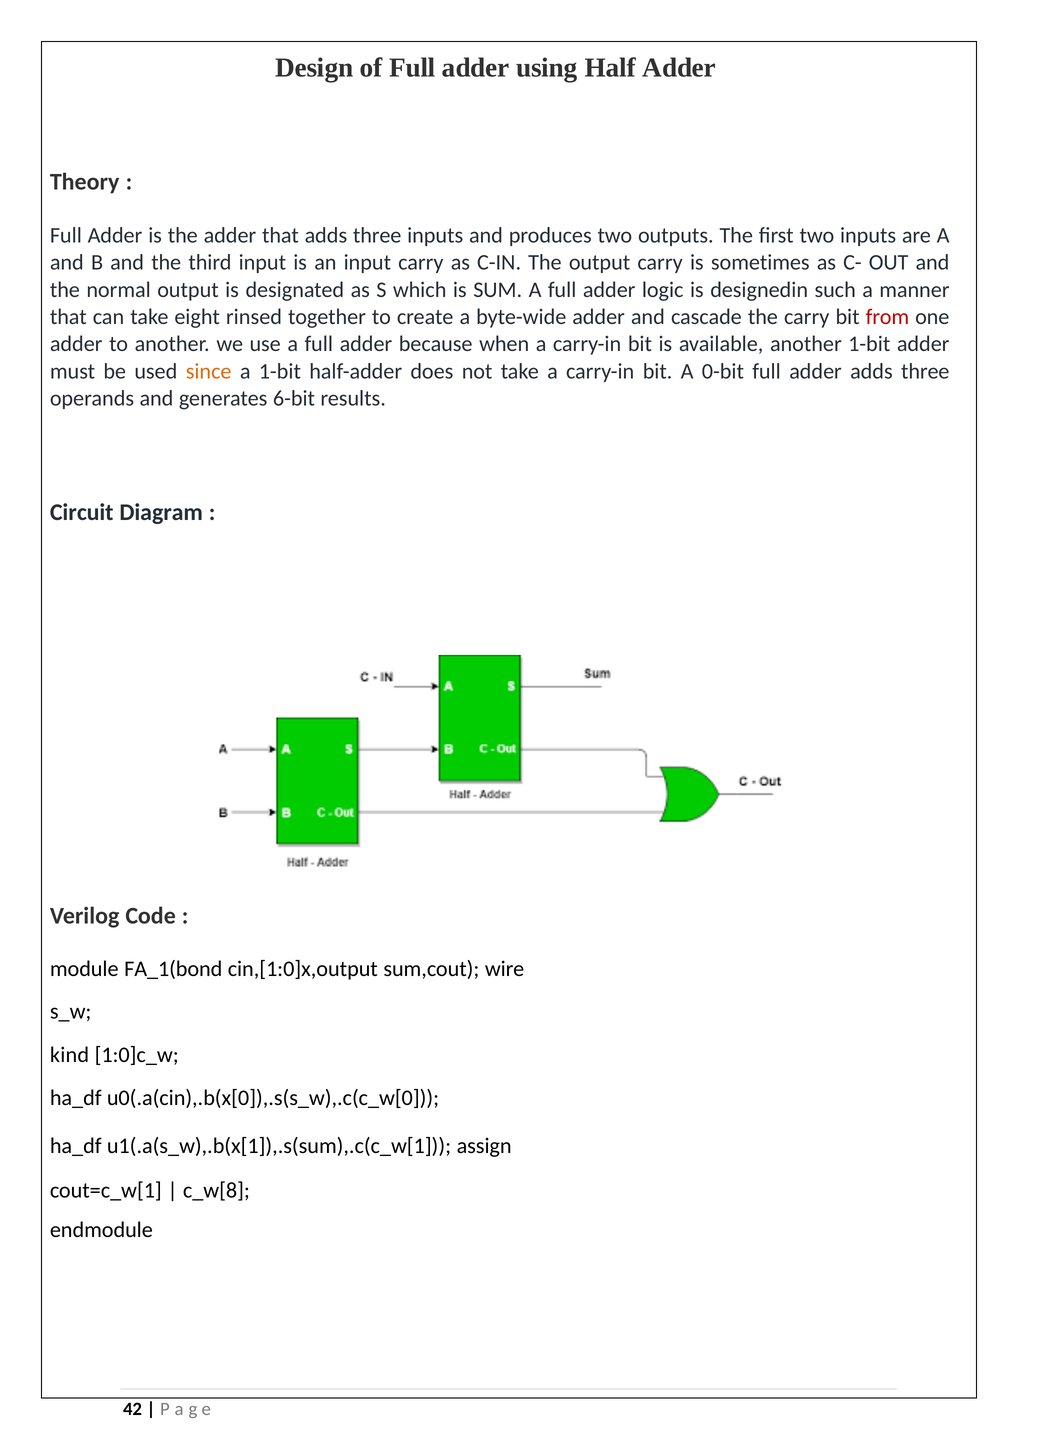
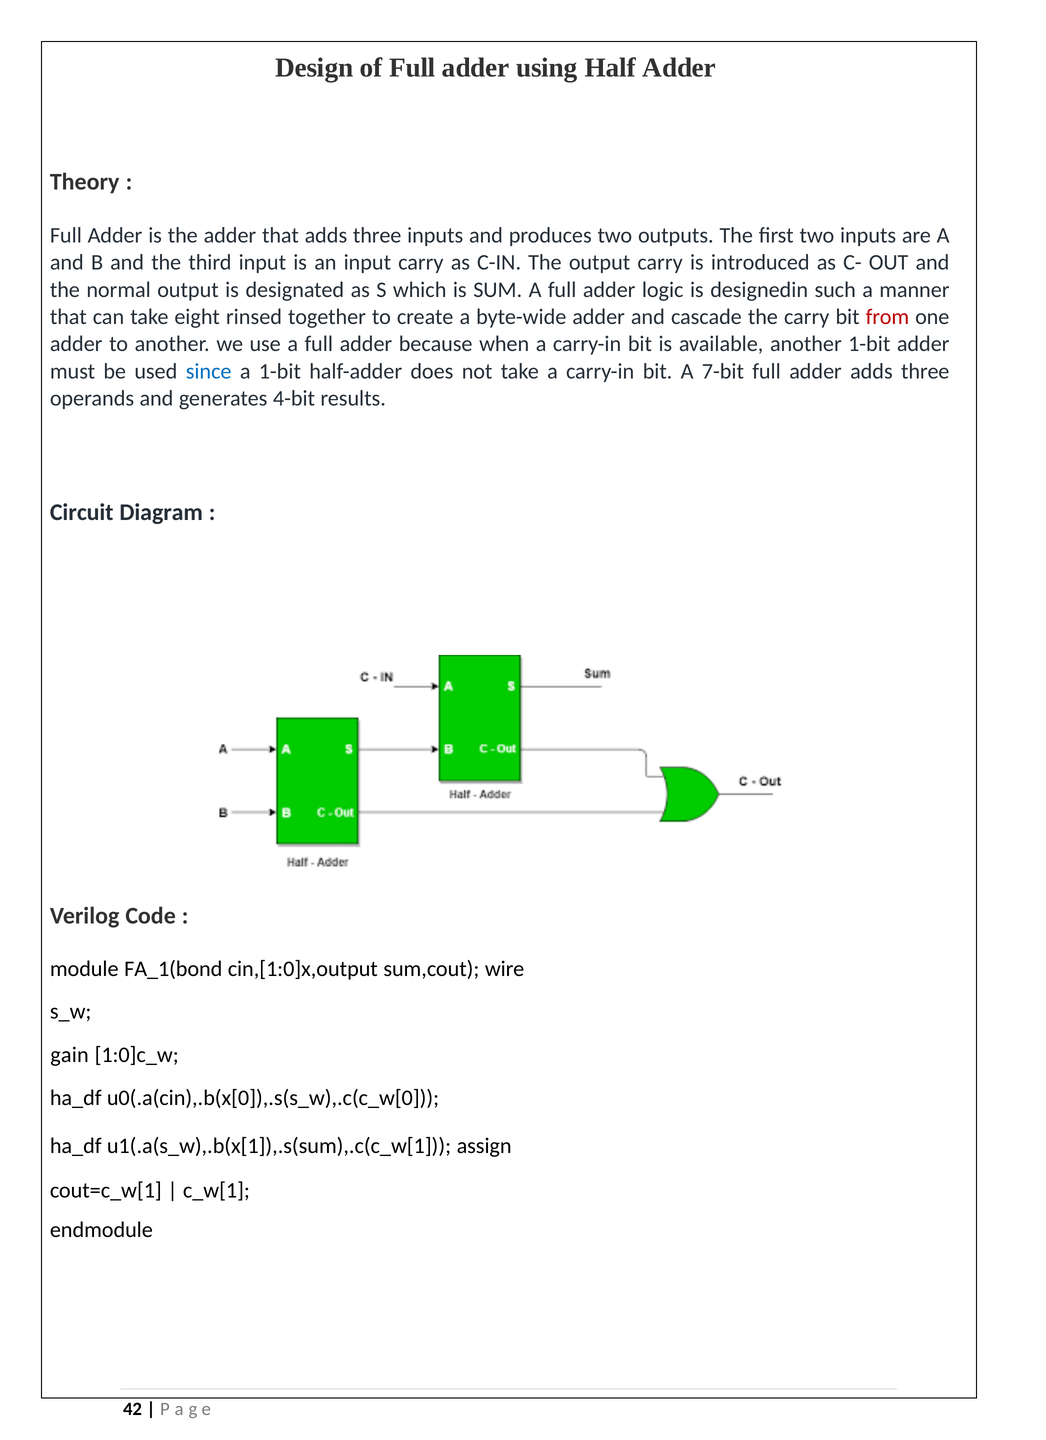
sometimes: sometimes -> introduced (760, 262)
since colour: orange -> blue (209, 371)
0-bit: 0-bit -> 7-bit (723, 371)
6-bit: 6-bit -> 4-bit (294, 399)
kind: kind -> gain (70, 1055)
c_w[8: c_w[8 -> c_w[1 (216, 1190)
